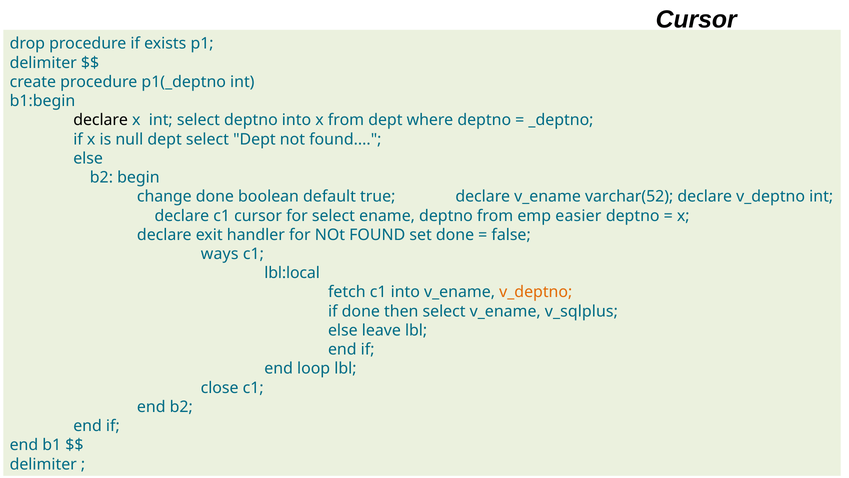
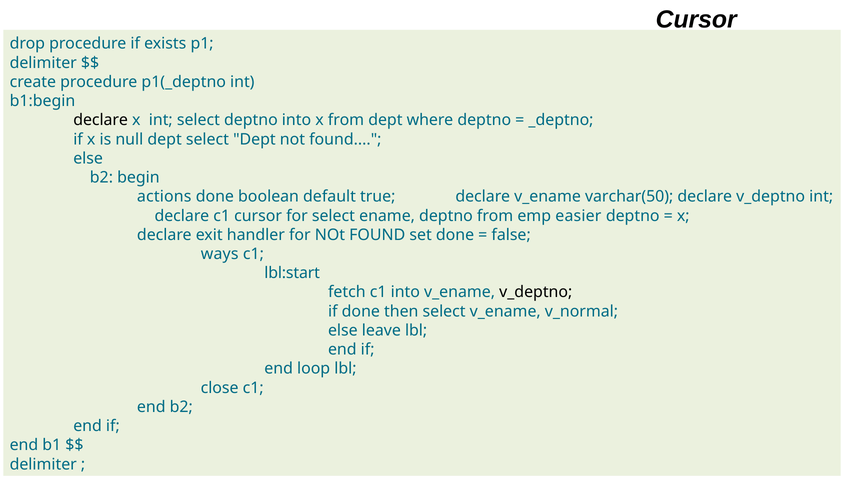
change: change -> actions (164, 196)
varchar(52: varchar(52 -> varchar(50 (629, 196)
lbl:local: lbl:local -> lbl:start (292, 273)
v_deptno colour: orange -> black (536, 292)
v_sqlplus: v_sqlplus -> v_normal (581, 311)
